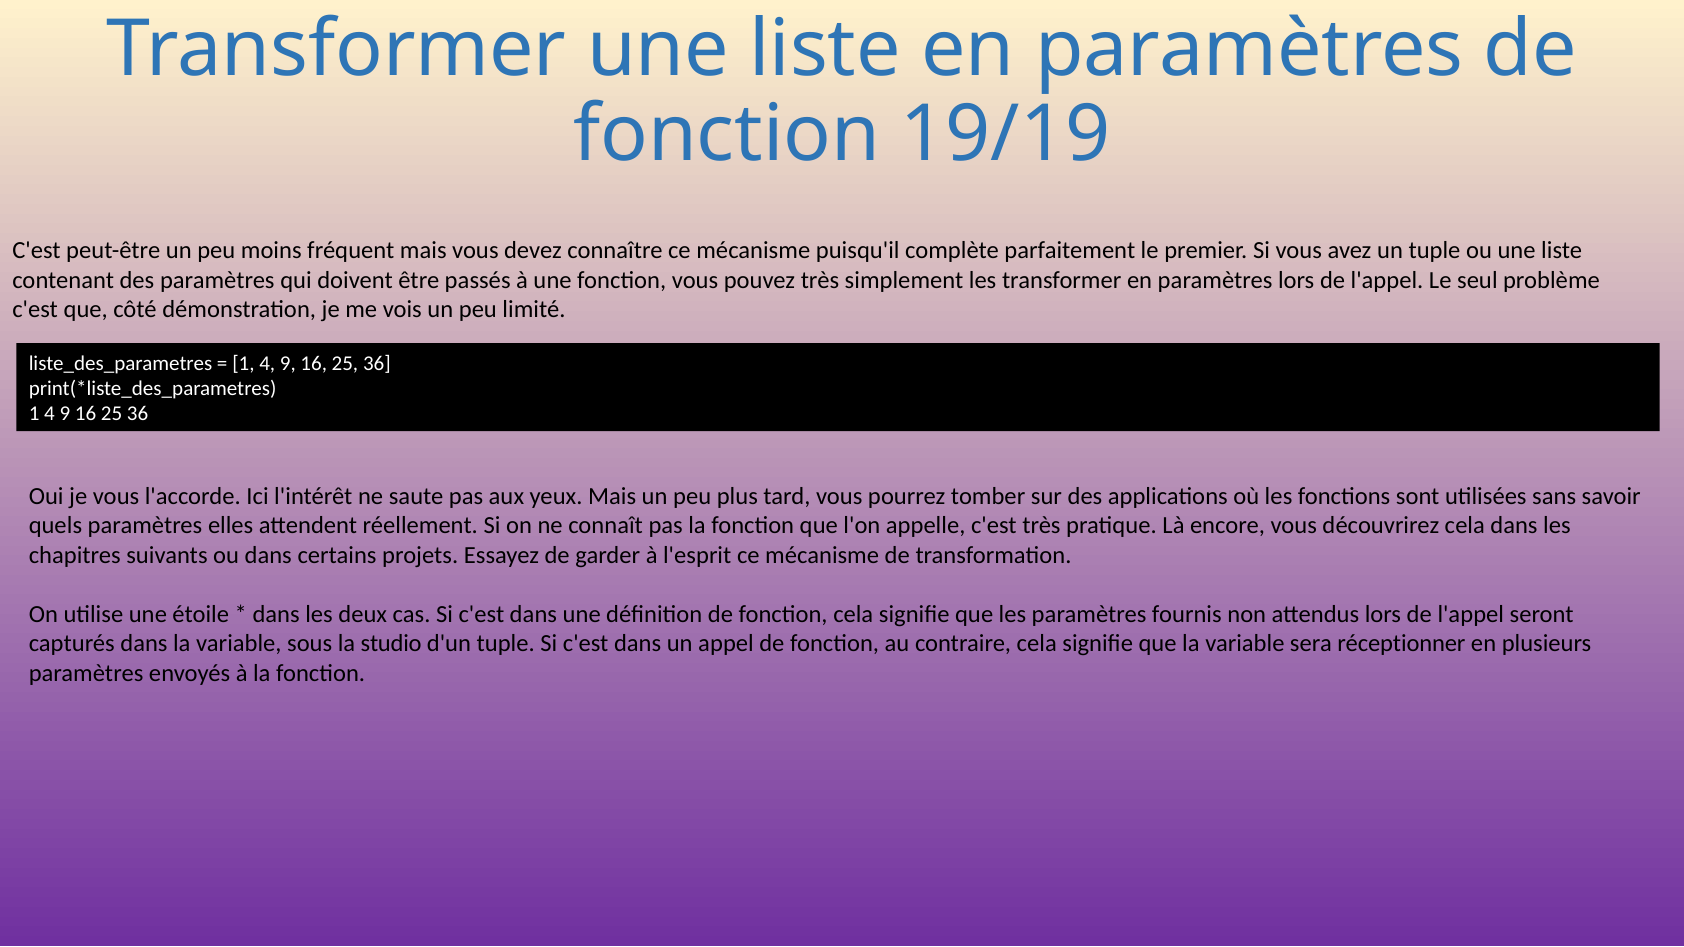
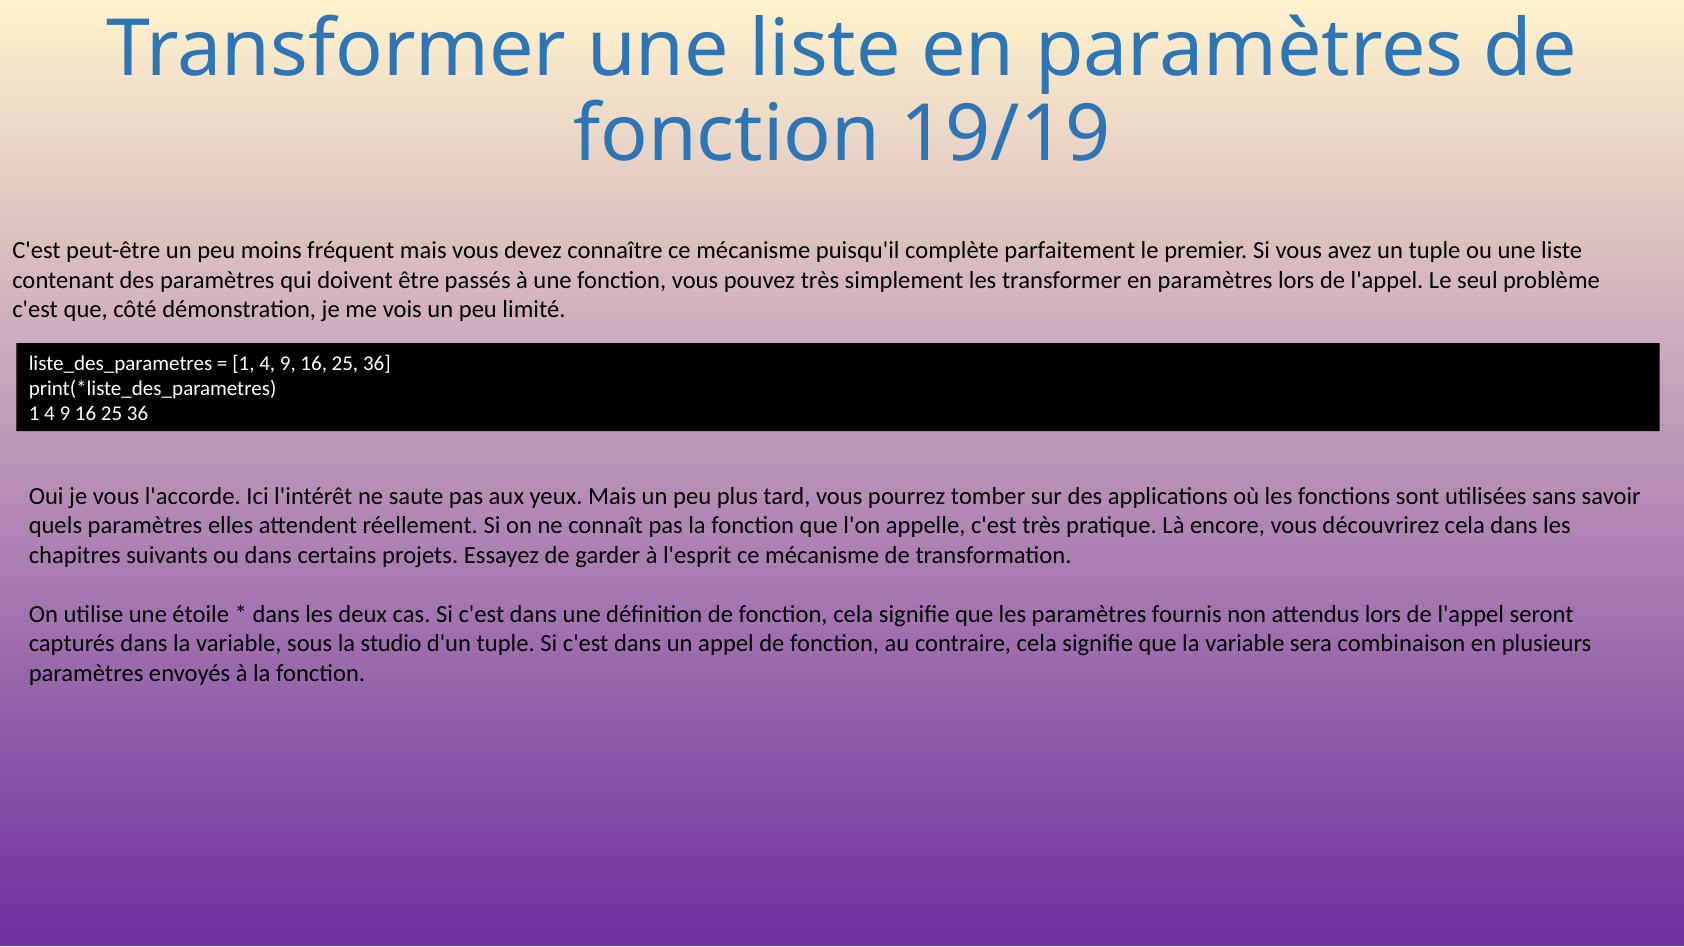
réceptionner: réceptionner -> combinaison (1401, 644)
